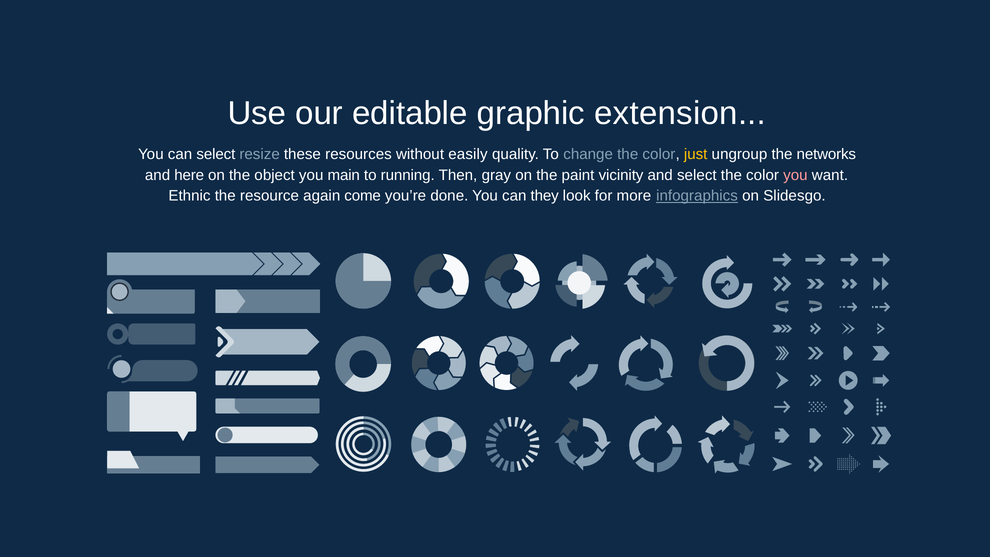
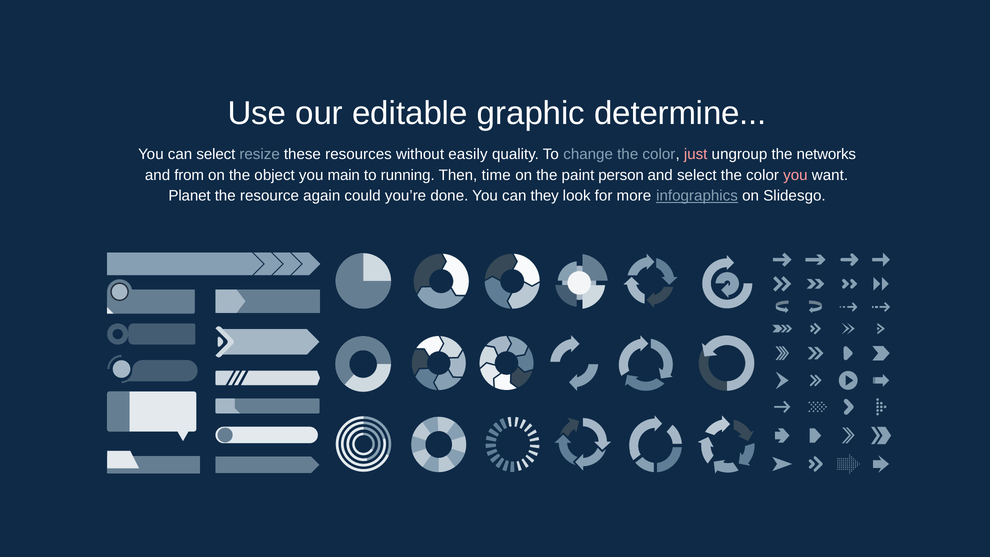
extension: extension -> determine (680, 113)
just colour: yellow -> pink (696, 154)
here: here -> from (189, 175)
gray: gray -> time (496, 175)
vicinity: vicinity -> person (621, 175)
Ethnic: Ethnic -> Planet (190, 196)
come: come -> could (363, 196)
